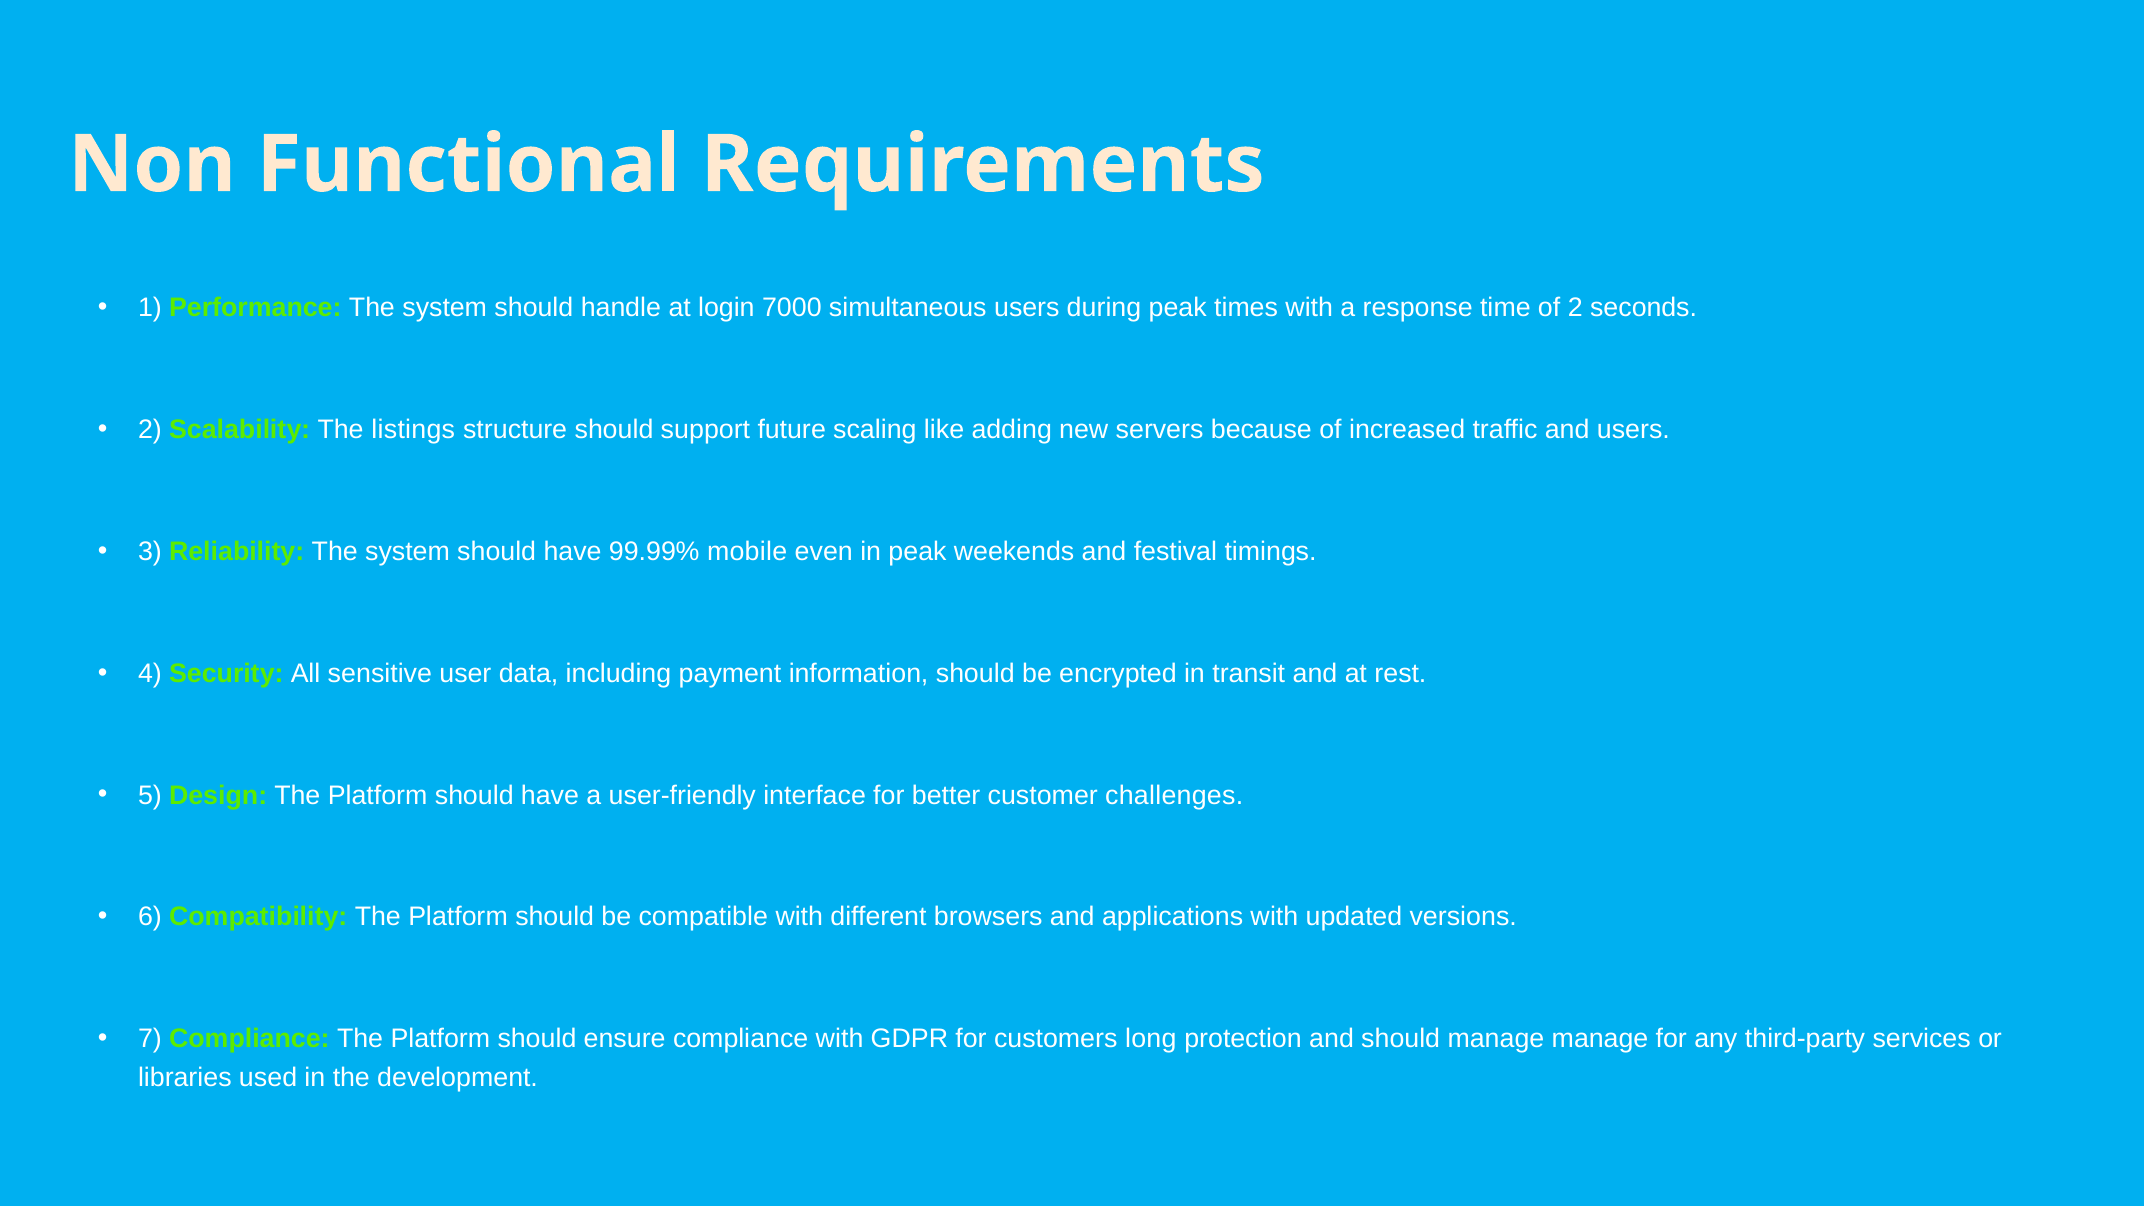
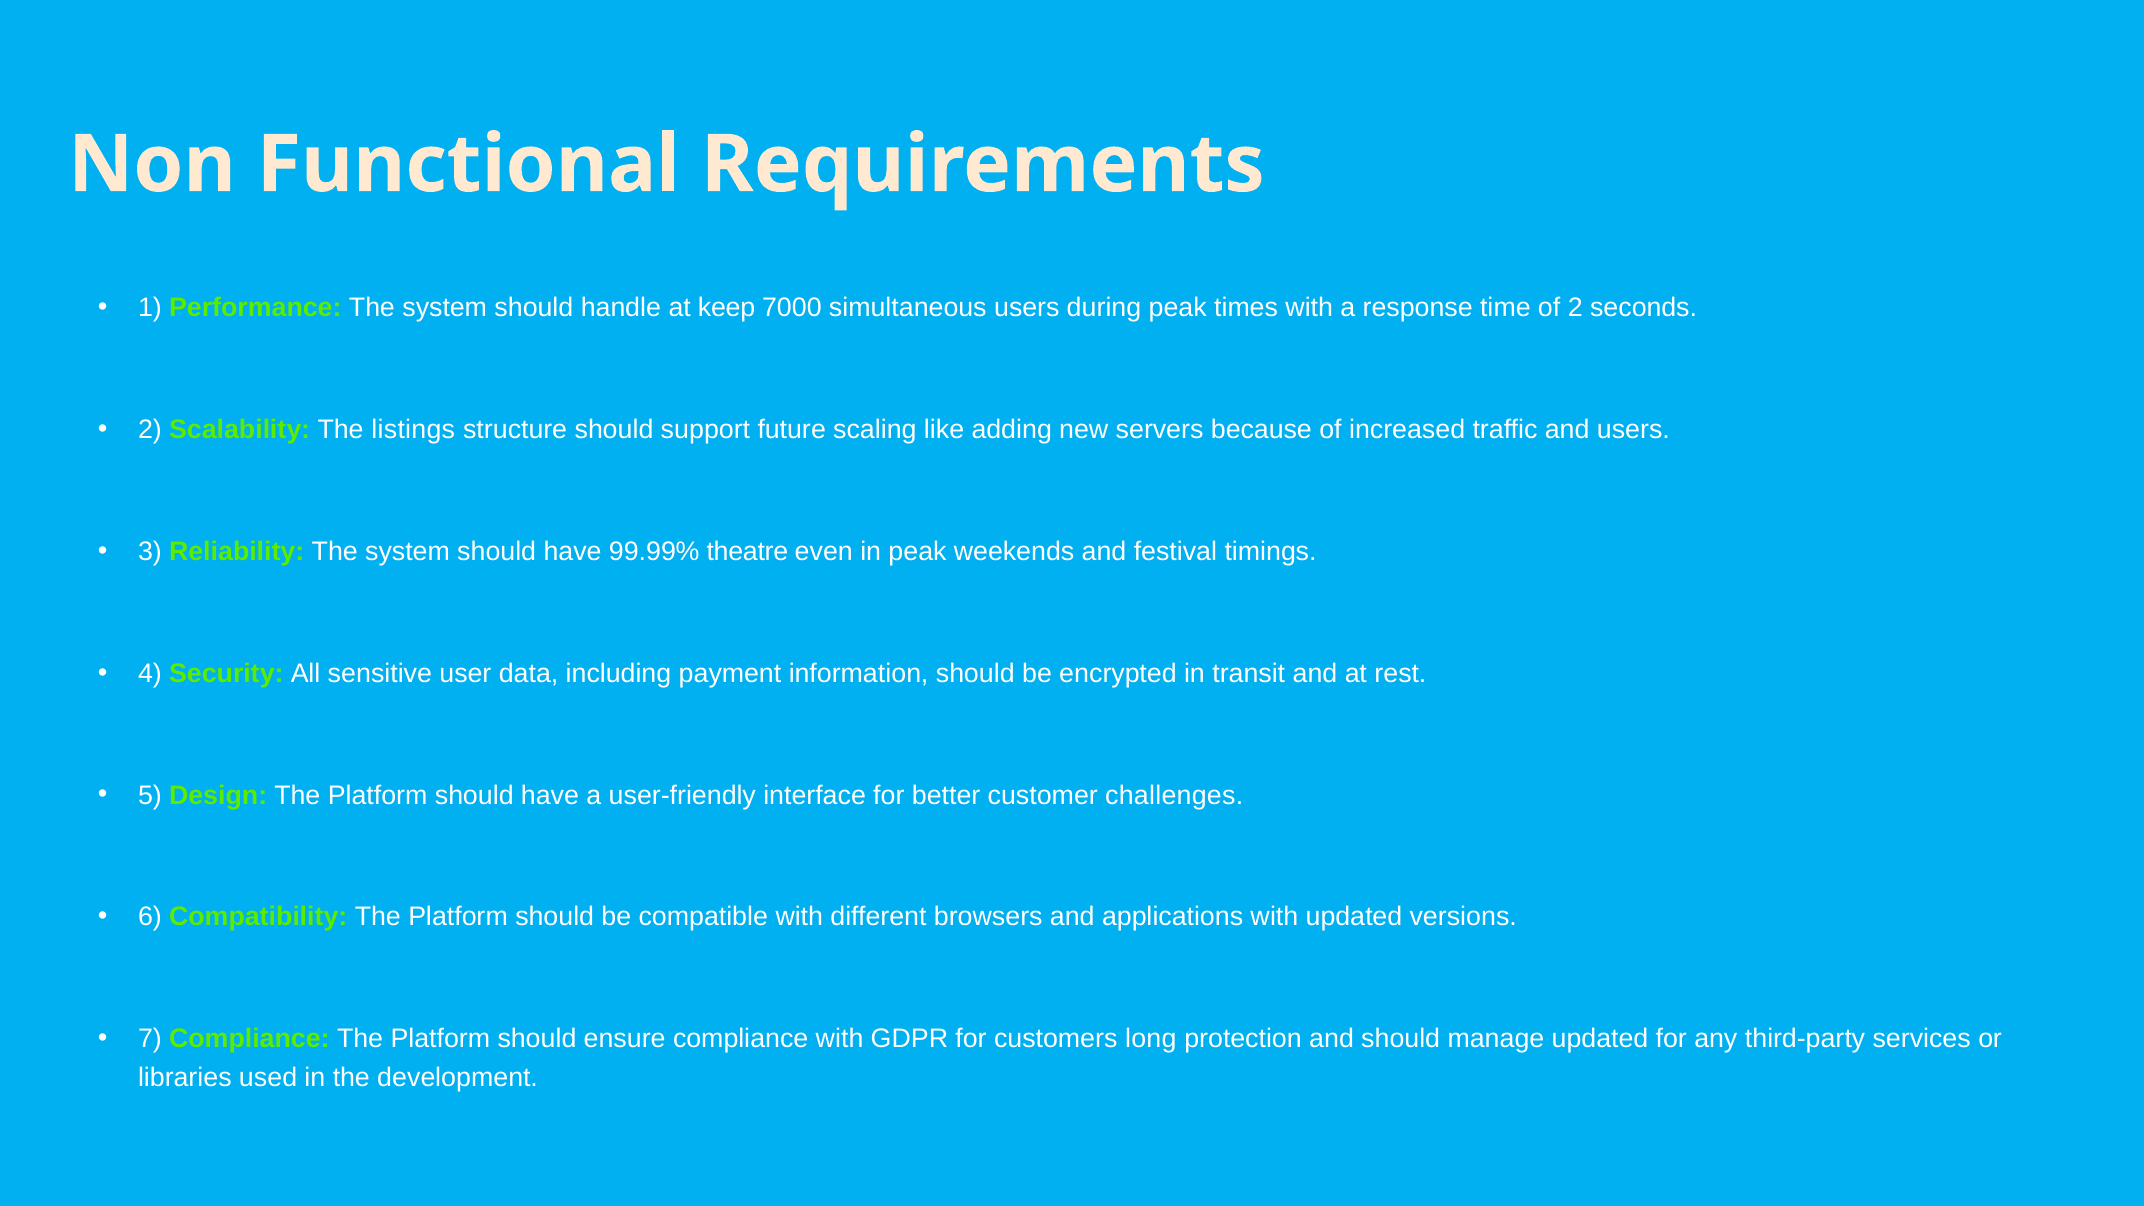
login: login -> keep (727, 308)
mobile: mobile -> theatre (747, 552)
manage manage: manage -> updated (1600, 1039)
